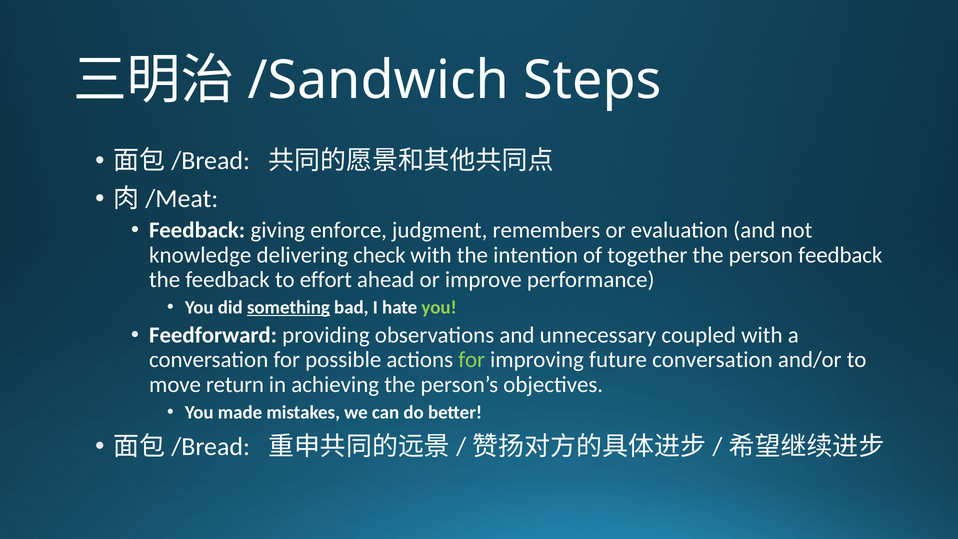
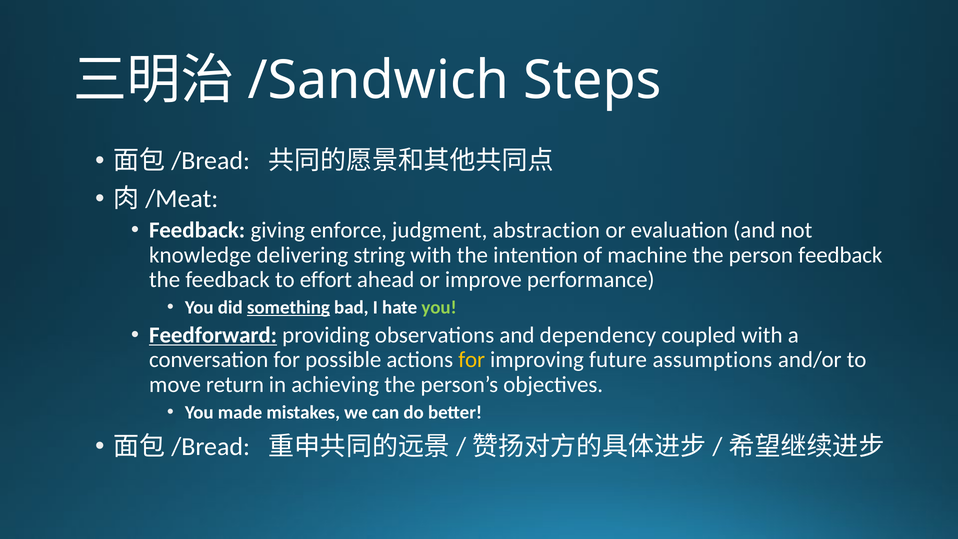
remembers: remembers -> abstraction (546, 230)
check: check -> string (379, 255)
together: together -> machine (647, 255)
Feedforward underline: none -> present (213, 335)
unnecessary: unnecessary -> dependency (598, 335)
for colour: light green -> yellow (472, 360)
future conversation: conversation -> assumptions (712, 360)
